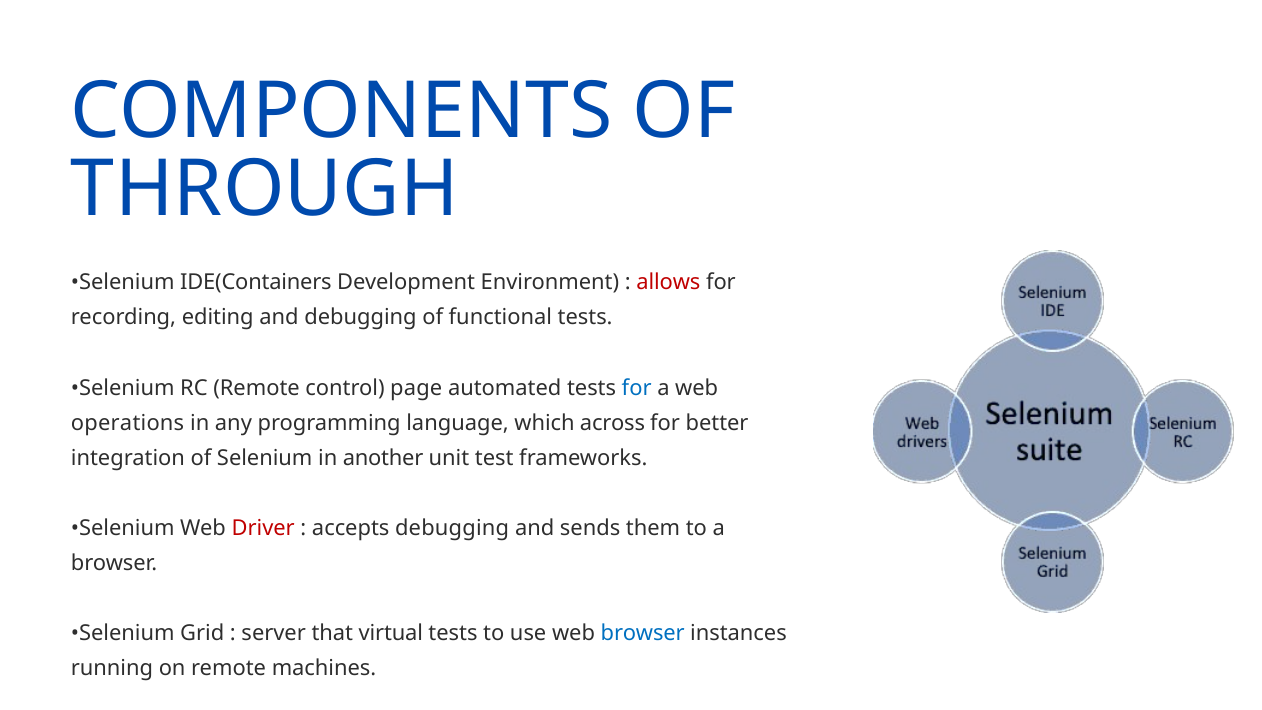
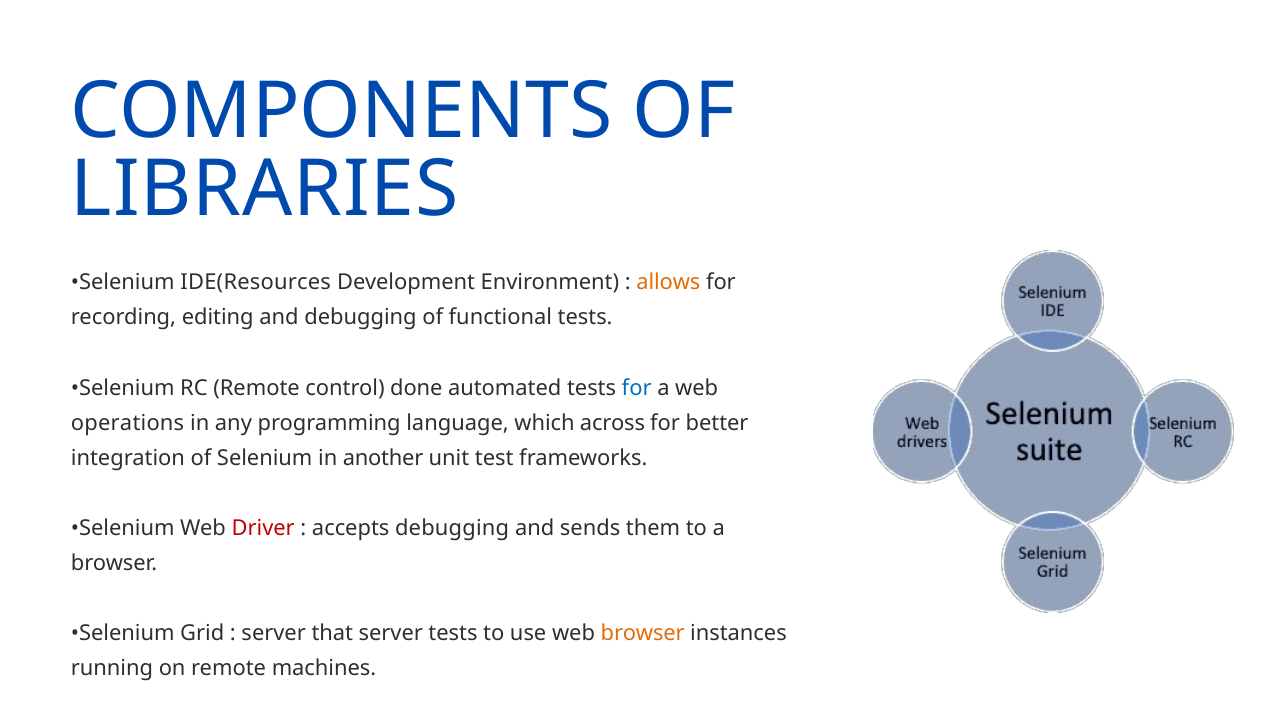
THROUGH: THROUGH -> LIBRARIES (265, 190)
IDE(Containers: IDE(Containers -> IDE(Resources (256, 283)
allows colour: red -> orange (668, 283)
page: page -> done (416, 388)
that virtual: virtual -> server (391, 633)
browser colour: blue -> orange (643, 633)
